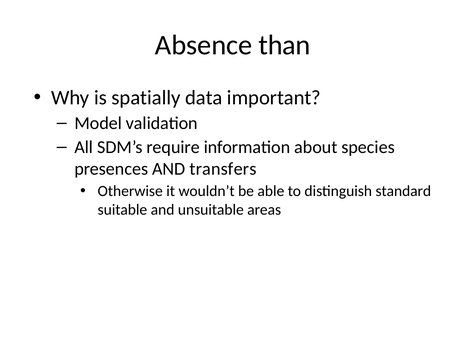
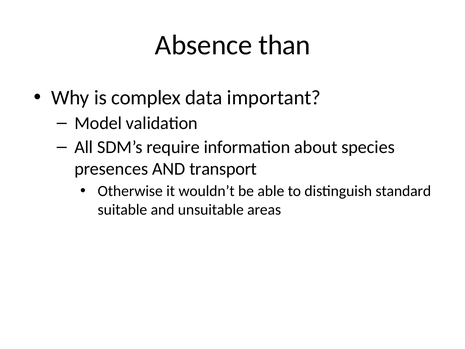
spatially: spatially -> complex (146, 98)
transfers: transfers -> transport (223, 169)
